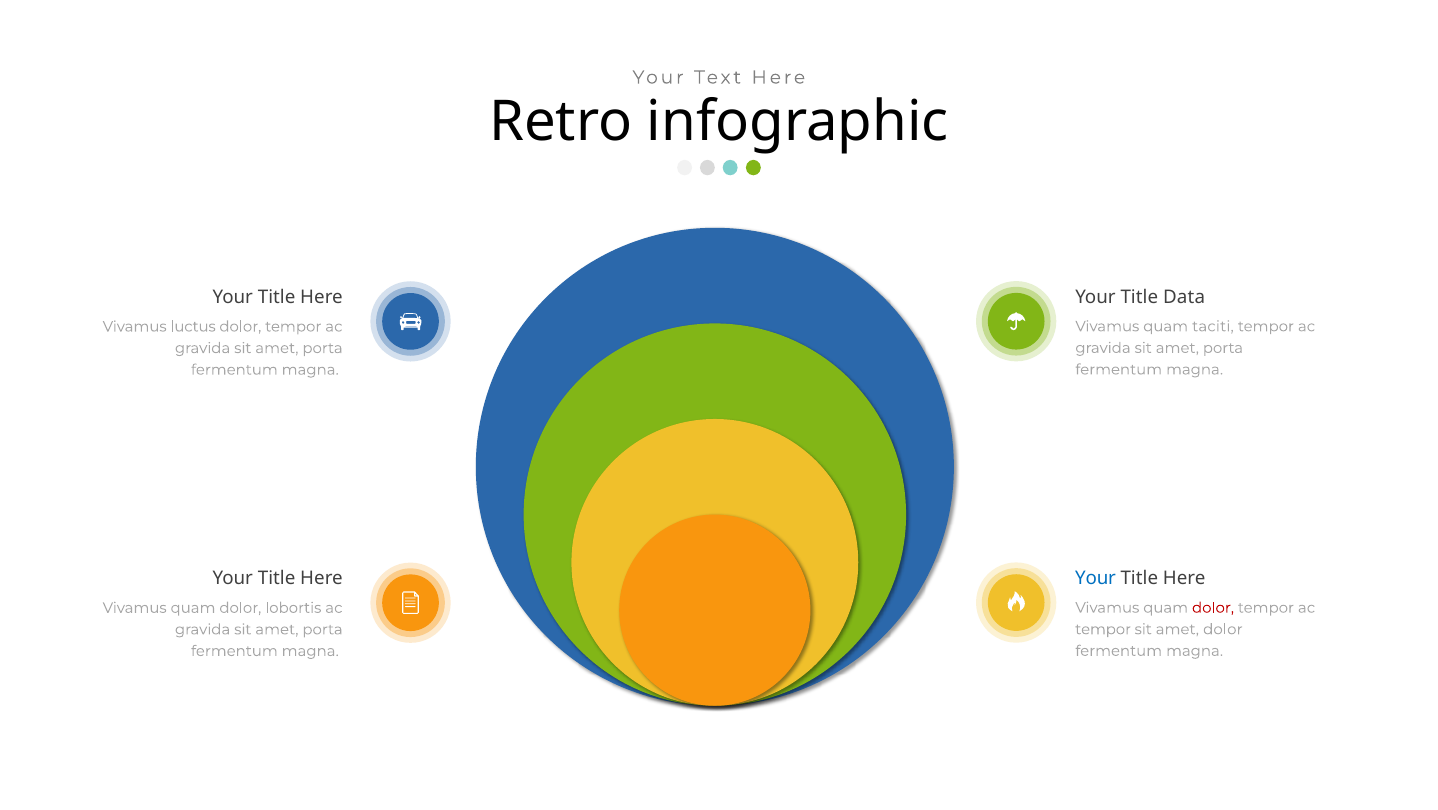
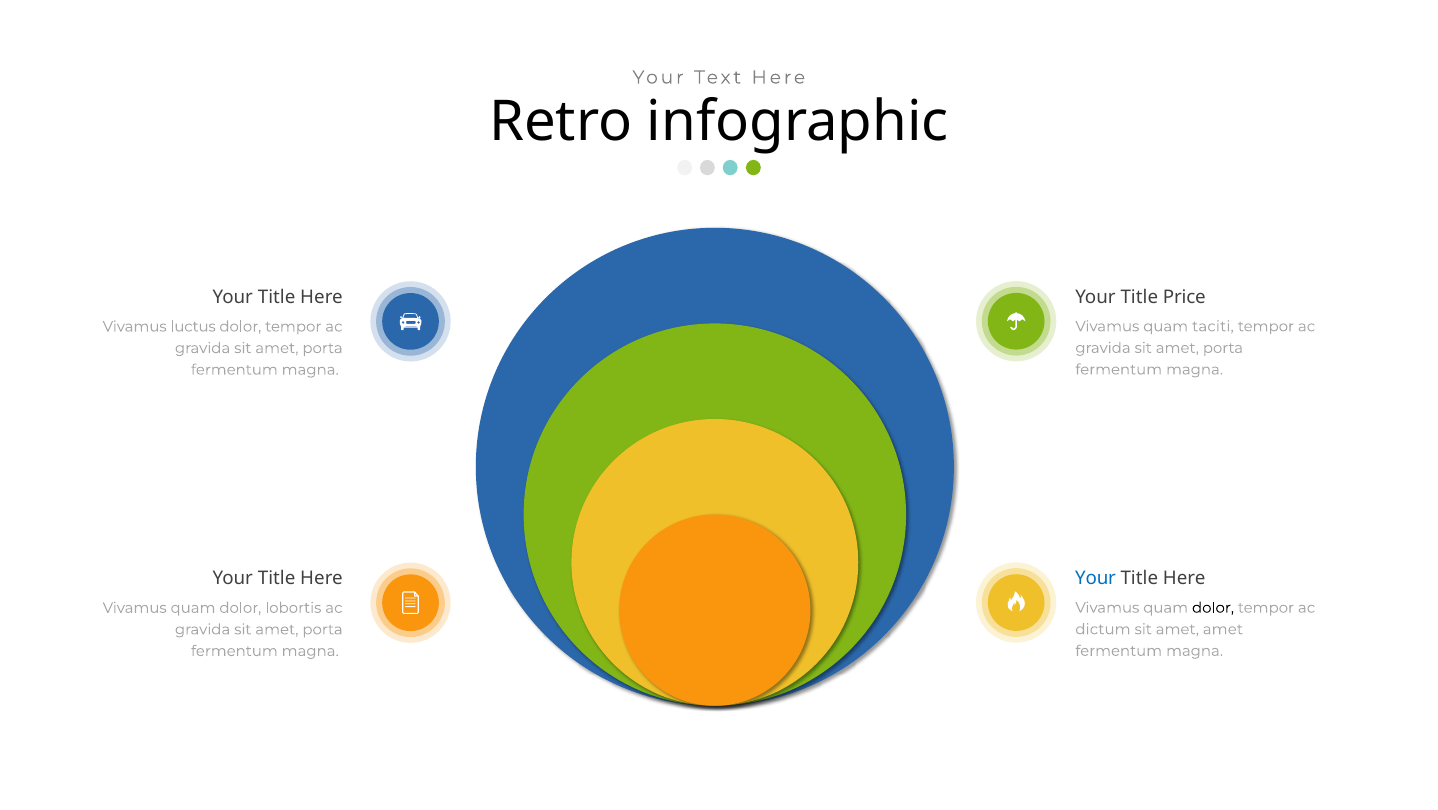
Data: Data -> Price (1184, 297)
dolor colour: red -> black (1213, 608)
tempor: tempor -> dictum (1103, 629)
amet dolor: dolor -> amet (1223, 629)
